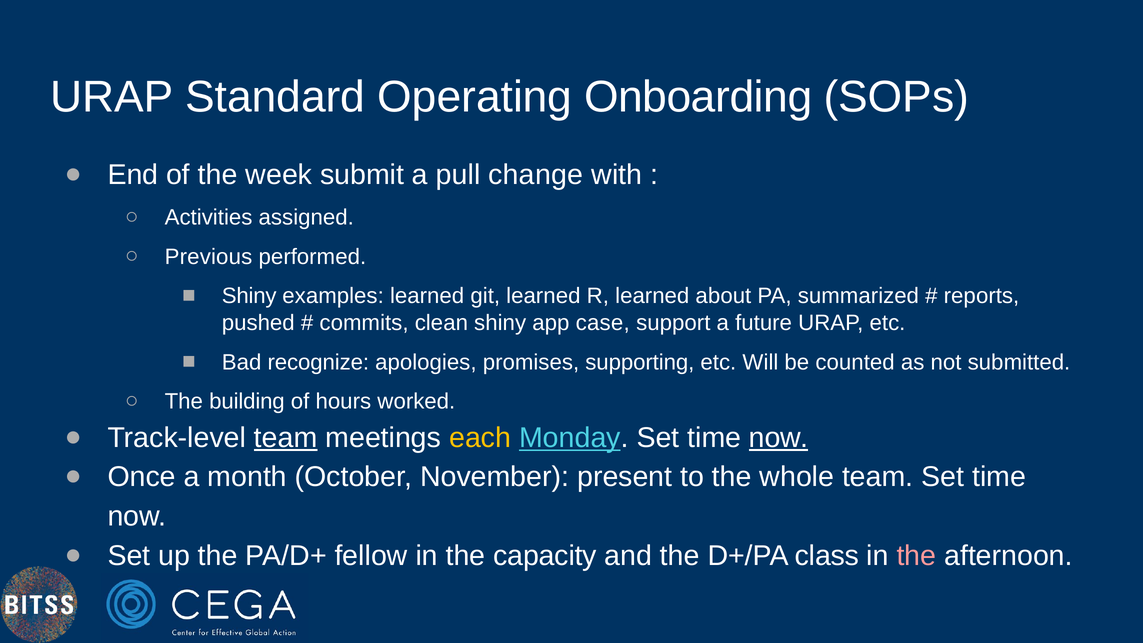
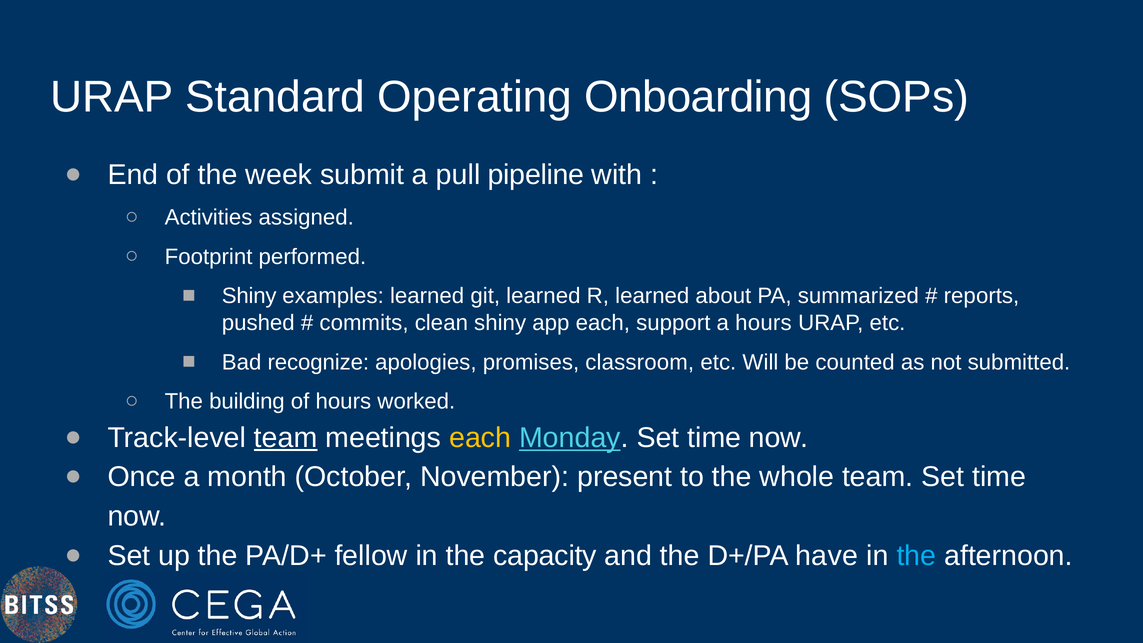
change: change -> pipeline (536, 175)
Previous: Previous -> Footprint (209, 257)
app case: case -> each (603, 323)
a future: future -> hours (763, 323)
supporting: supporting -> classroom (640, 362)
now underline: present -> none (779, 438)
class: class -> have (827, 556)
the colour: pink -> light blue (916, 556)
